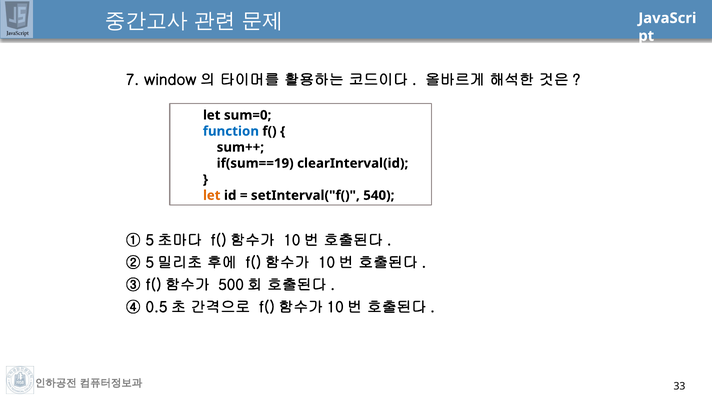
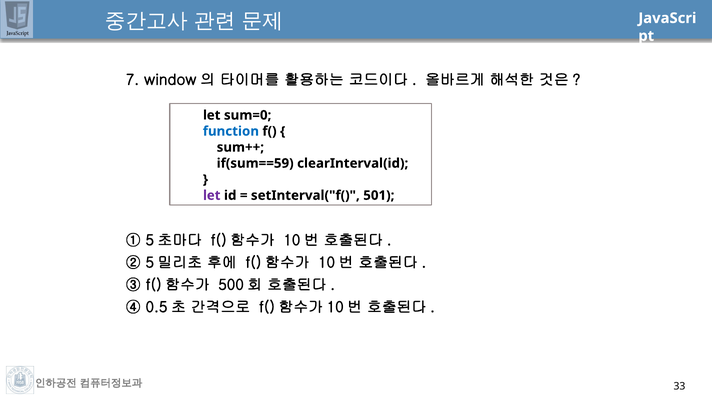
if(sum==19: if(sum==19 -> if(sum==59 (255, 163)
let colour: orange -> purple (212, 195)
540: 540 -> 501 (379, 195)
